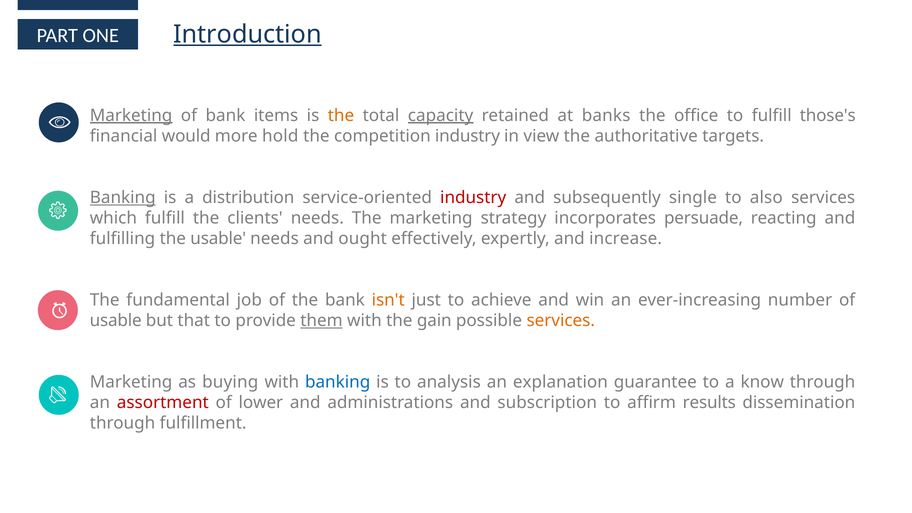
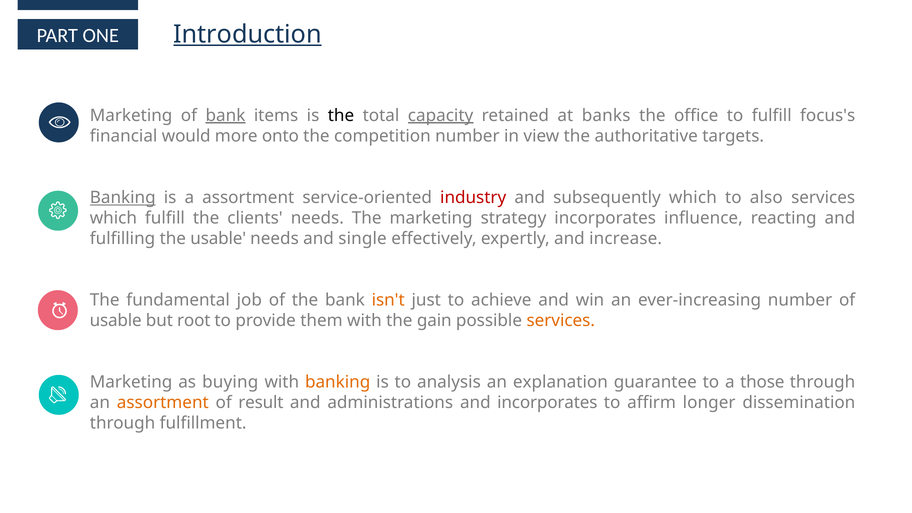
Marketing underline: present -> none (131, 115)
bank underline: none -> present (226, 115)
the colour: orange -> black (341, 115)
those's: those's -> focus's (828, 115)
hold: hold -> onto (280, 136)
competition industry: industry -> number (467, 136)
a distribution: distribution -> assortment (248, 197)
subsequently single: single -> which (693, 197)
persuade: persuade -> influence (703, 218)
ought: ought -> single (363, 239)
that: that -> root (194, 321)
them underline: present -> none (321, 321)
banking colour: blue -> orange (338, 382)
know: know -> those (762, 382)
assortment colour: red -> orange (163, 403)
lower: lower -> result (261, 403)
and subscription: subscription -> incorporates (547, 403)
results: results -> longer (709, 403)
